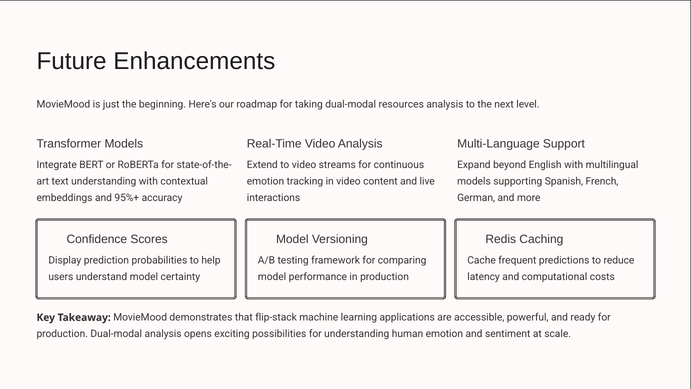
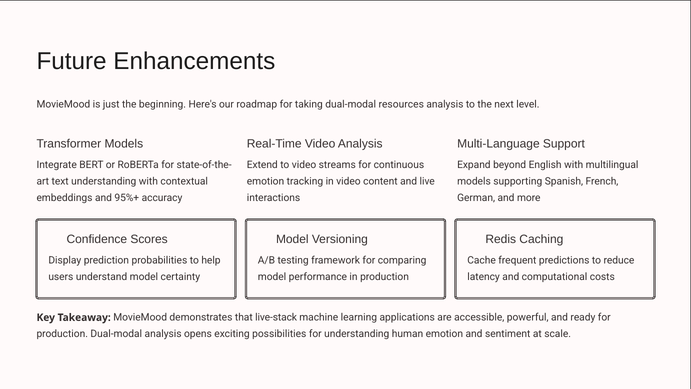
flip-stack: flip-stack -> live-stack (276, 317)
